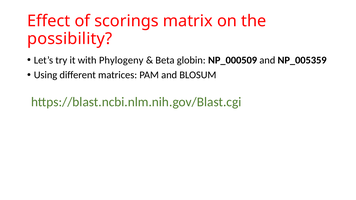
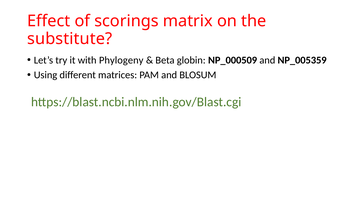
possibility: possibility -> substitute (70, 39)
